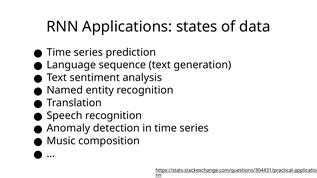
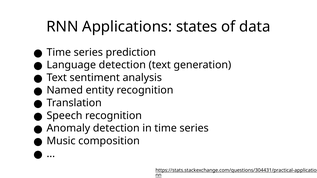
Language sequence: sequence -> detection (122, 65)
